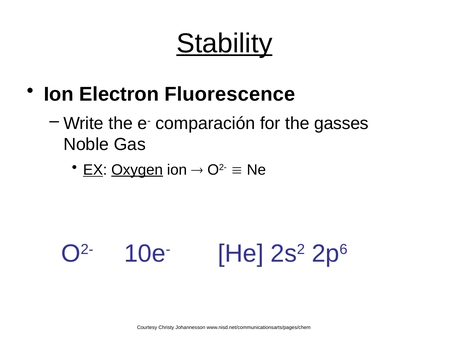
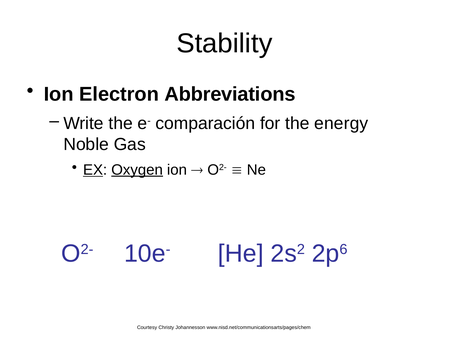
Stability underline: present -> none (224, 43)
Fluorescence: Fluorescence -> Abbreviations (230, 94)
gasses: gasses -> energy (341, 123)
